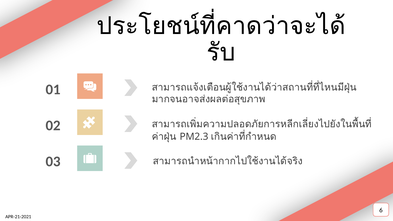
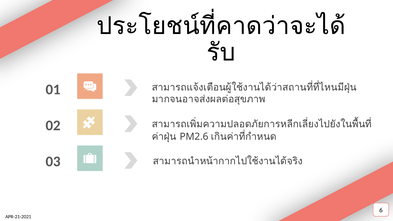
PM2.3: PM2.3 -> PM2.6 (194, 137)
